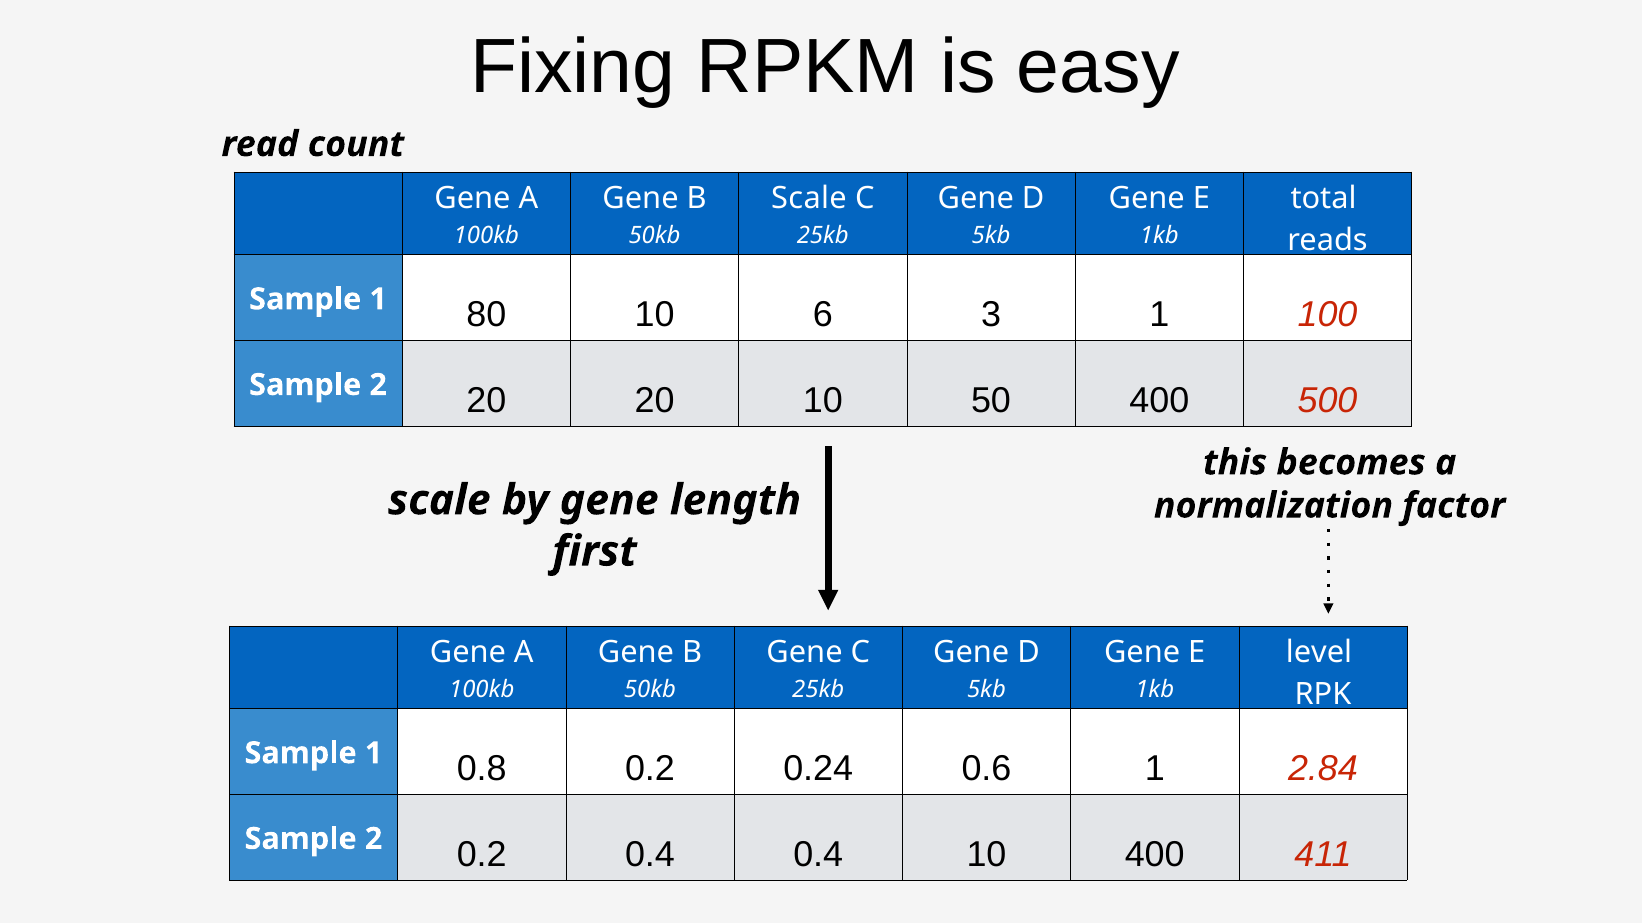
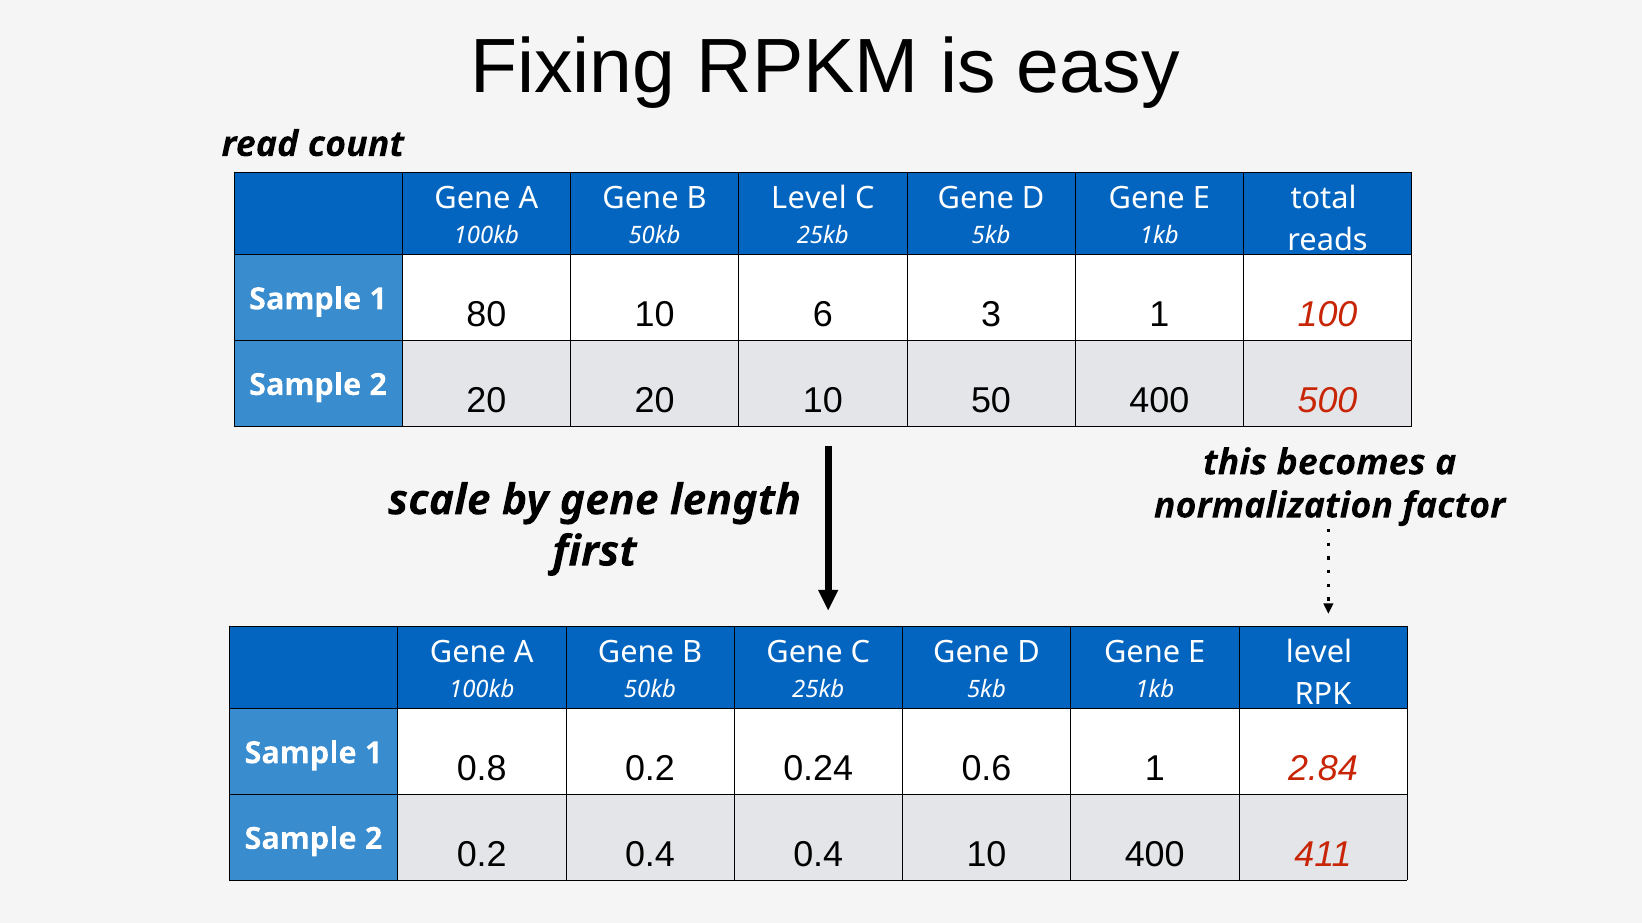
Scale: Scale -> Level (809, 199)
